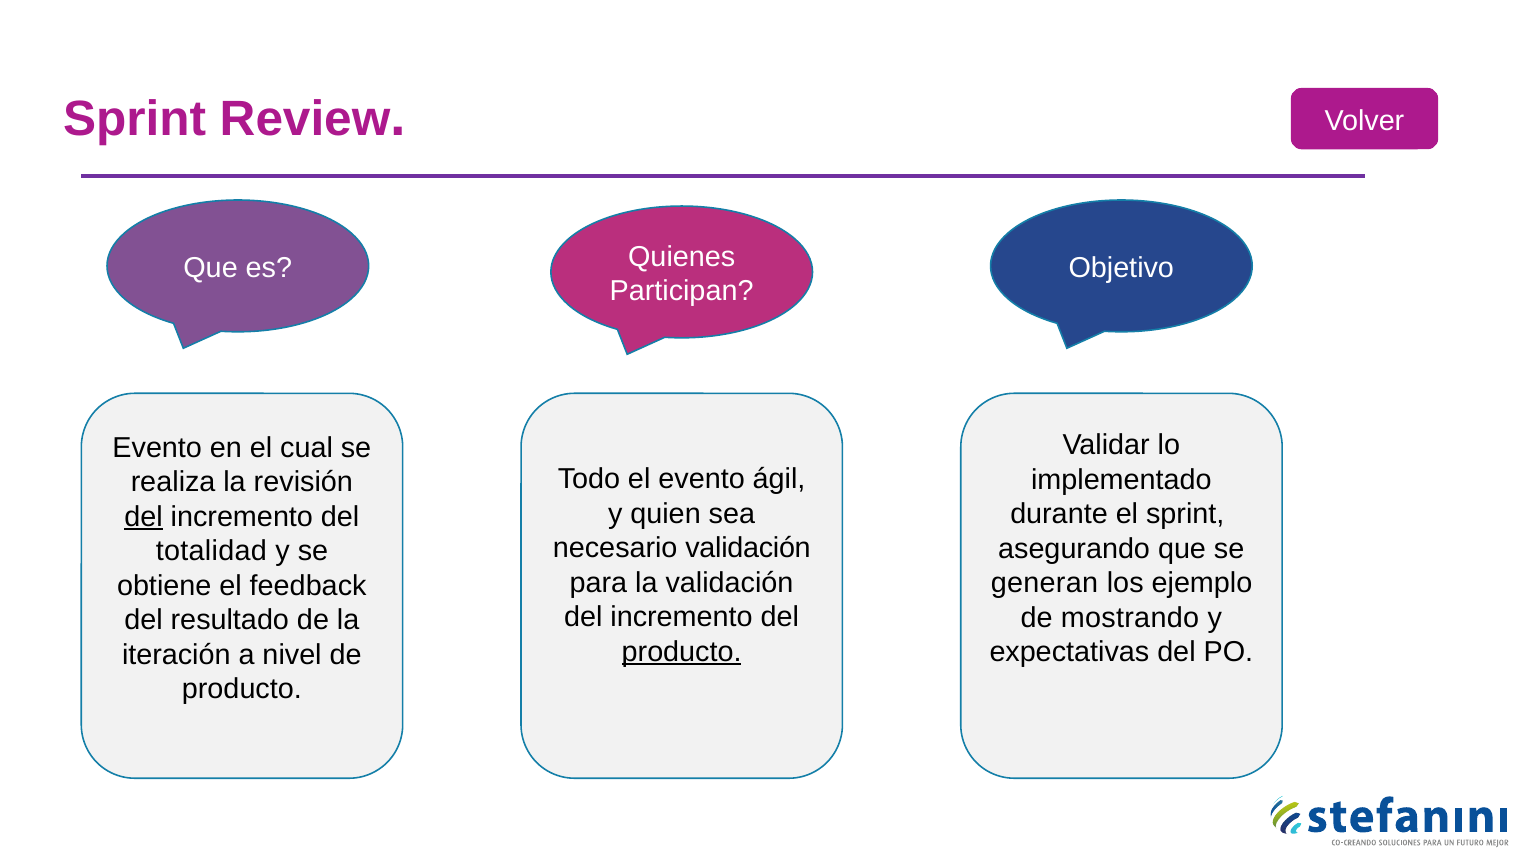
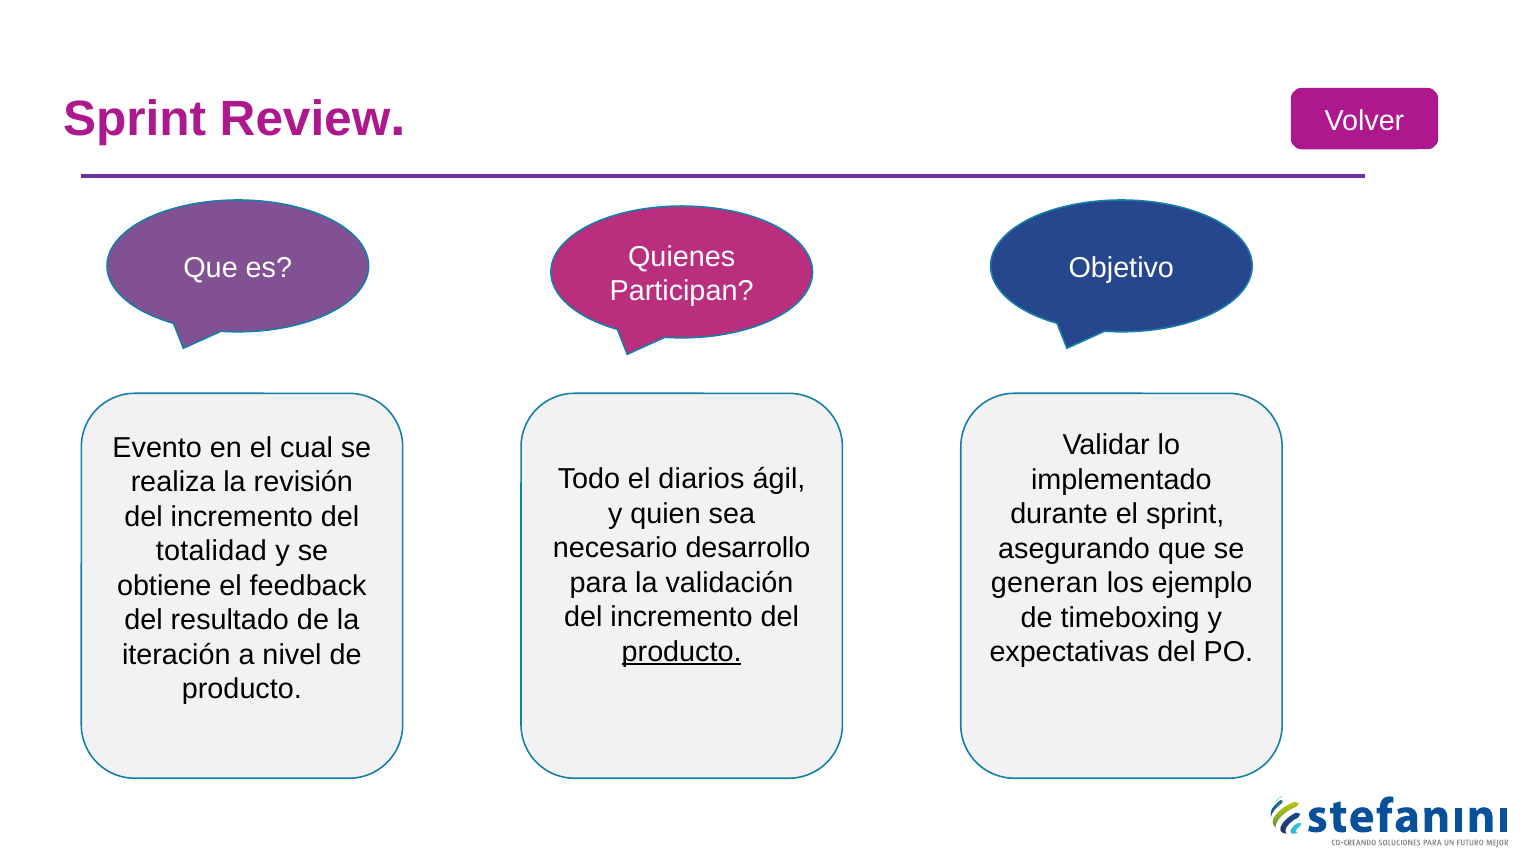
el evento: evento -> diarios (701, 479)
del underline: present -> none (144, 517)
necesario validación: validación -> desarrollo (748, 548)
mostrando: mostrando -> timeboxing (1130, 618)
